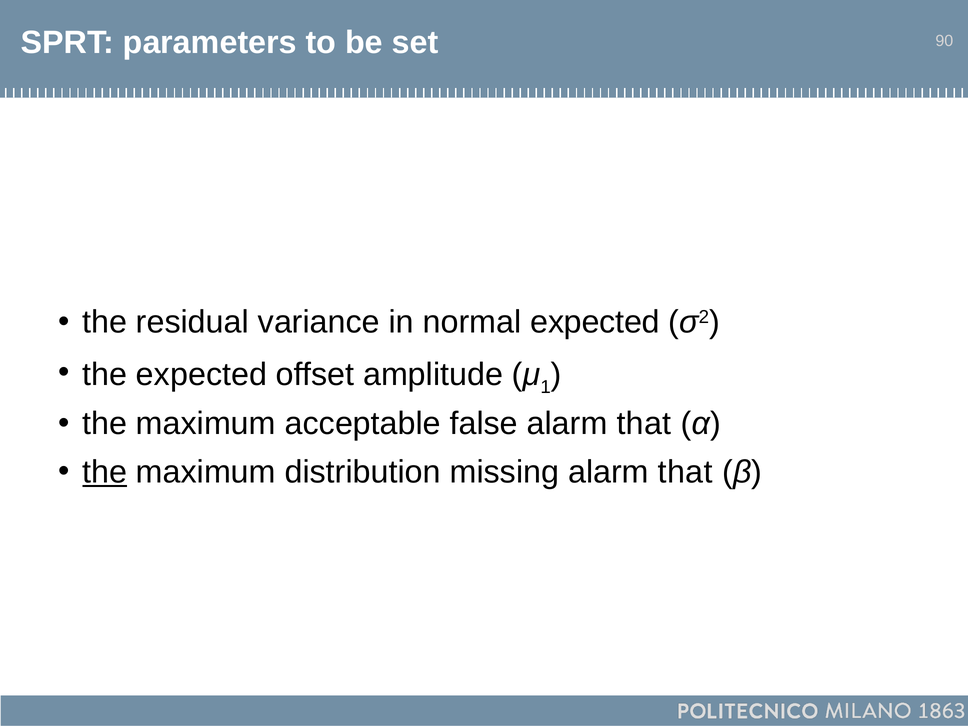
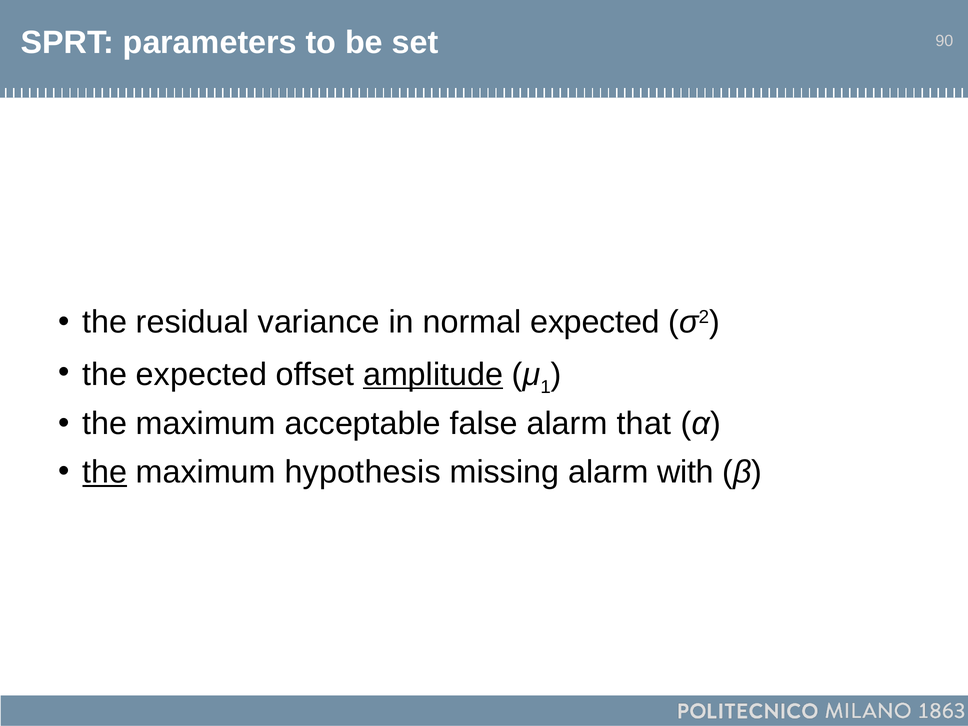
amplitude underline: none -> present (433, 374)
distribution: distribution -> hypothesis (363, 472)
missing alarm that: that -> with (686, 472)
